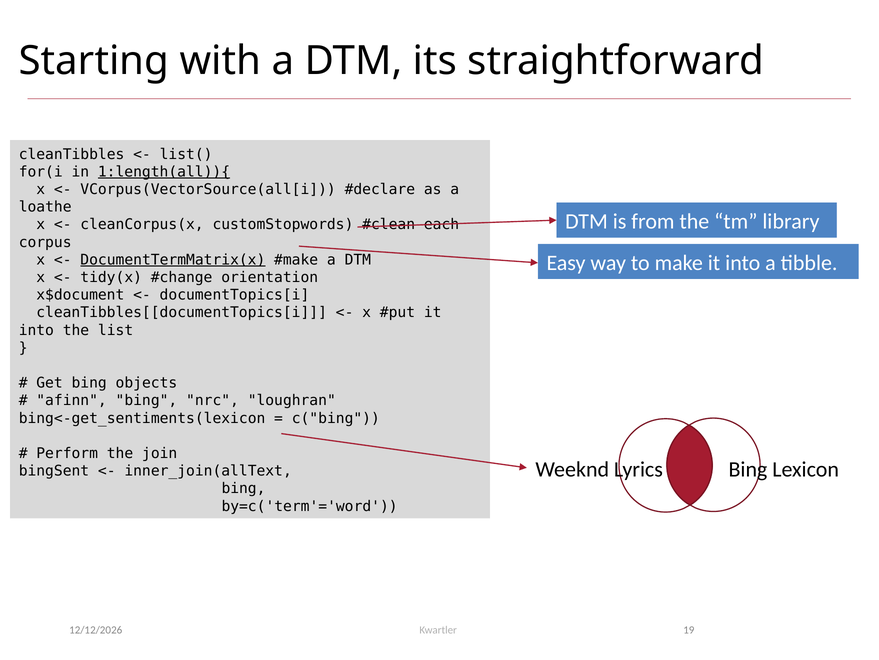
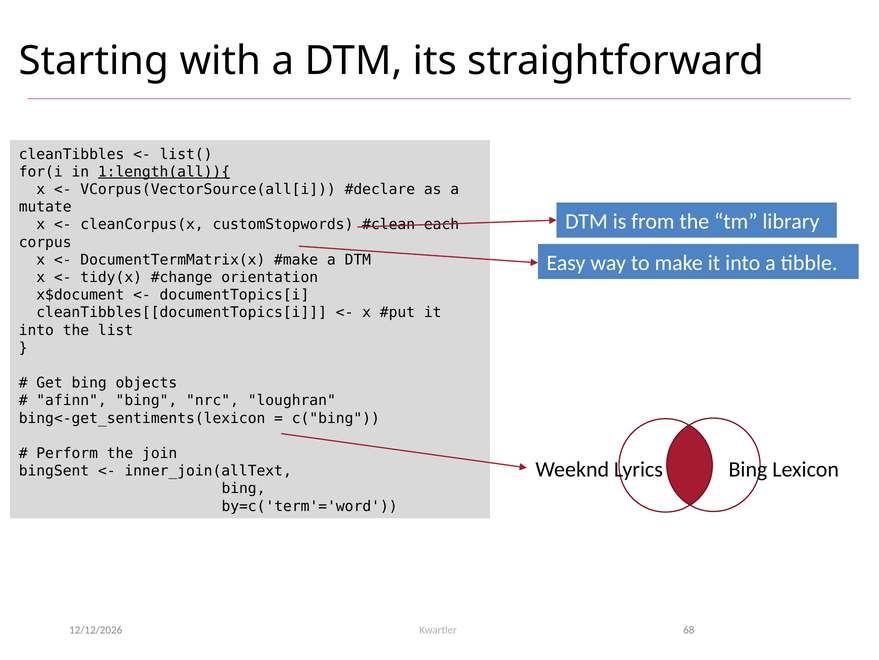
loathe: loathe -> mutate (45, 207)
DocumentTermMatrix(x underline: present -> none (173, 260)
19: 19 -> 68 (689, 629)
